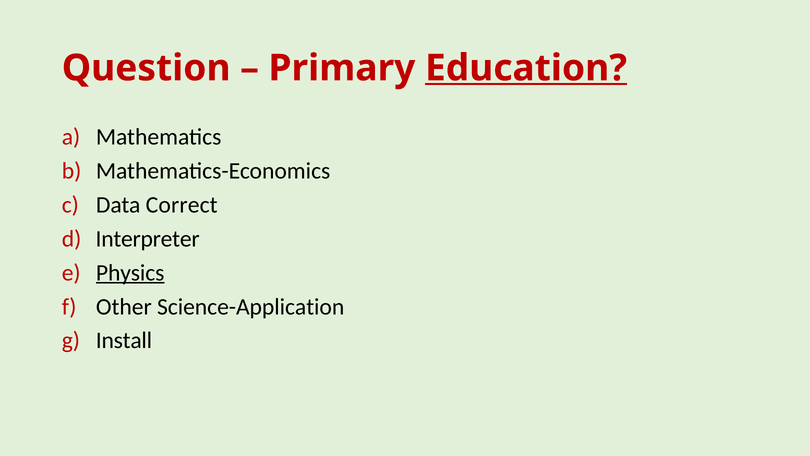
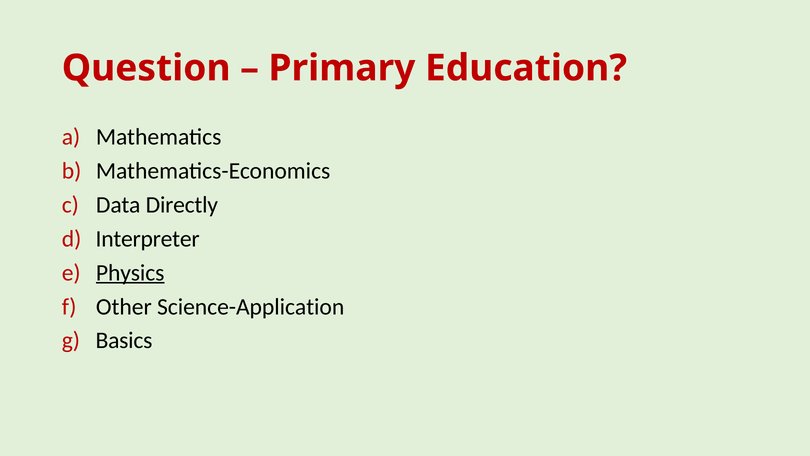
Education underline: present -> none (526, 68)
Correct: Correct -> Directly (182, 205)
Install: Install -> Basics (124, 340)
